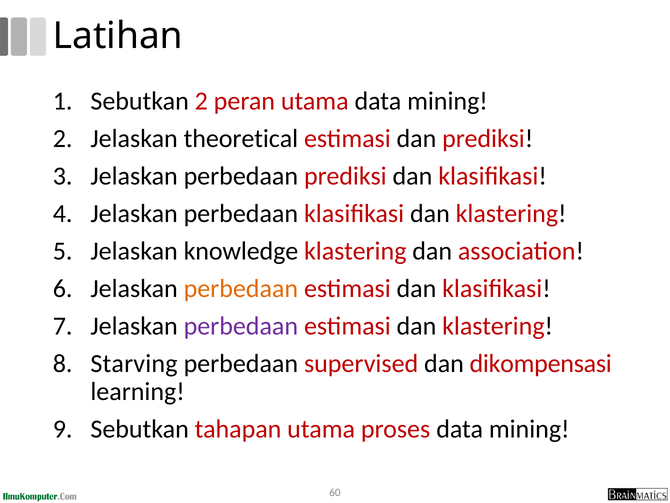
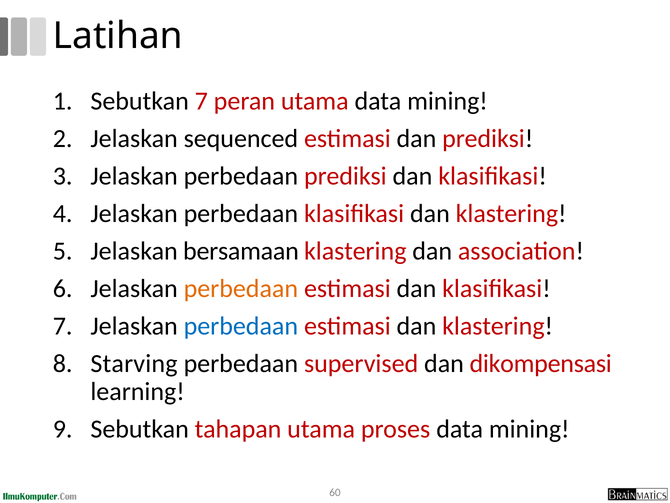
Sebutkan 2: 2 -> 7 (201, 101)
theoretical: theoretical -> sequenced (241, 138)
knowledge: knowledge -> bersamaan (241, 251)
perbedaan colour: purple -> blue (241, 326)
